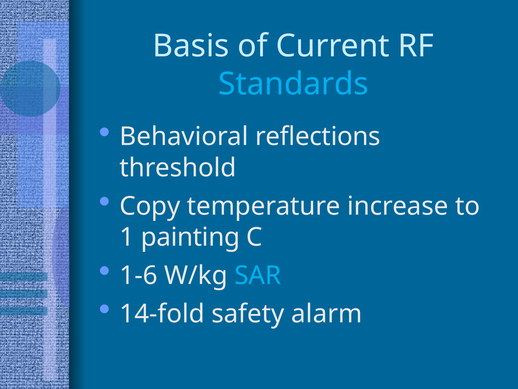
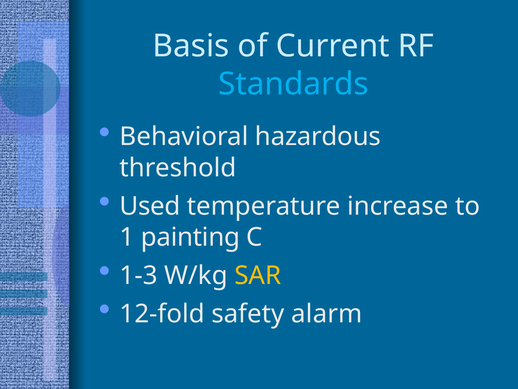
reflections: reflections -> hazardous (318, 137)
Copy: Copy -> Used (150, 206)
1-6: 1-6 -> 1-3 (139, 275)
SAR colour: light blue -> yellow (258, 275)
14-fold: 14-fold -> 12-fold (162, 313)
